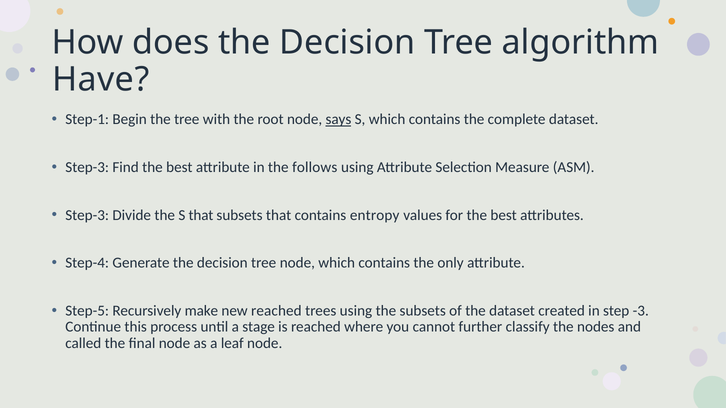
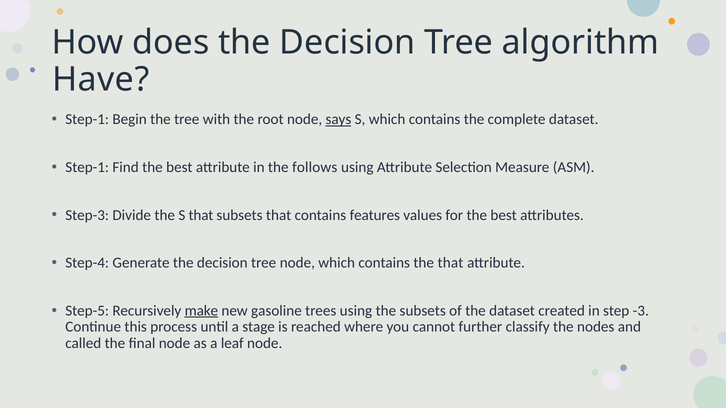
Step-3: Step-3 -> Step-1 (87, 167)
entropy: entropy -> features (375, 215)
the only: only -> that (450, 263)
make underline: none -> present (201, 311)
new reached: reached -> gasoline (276, 311)
